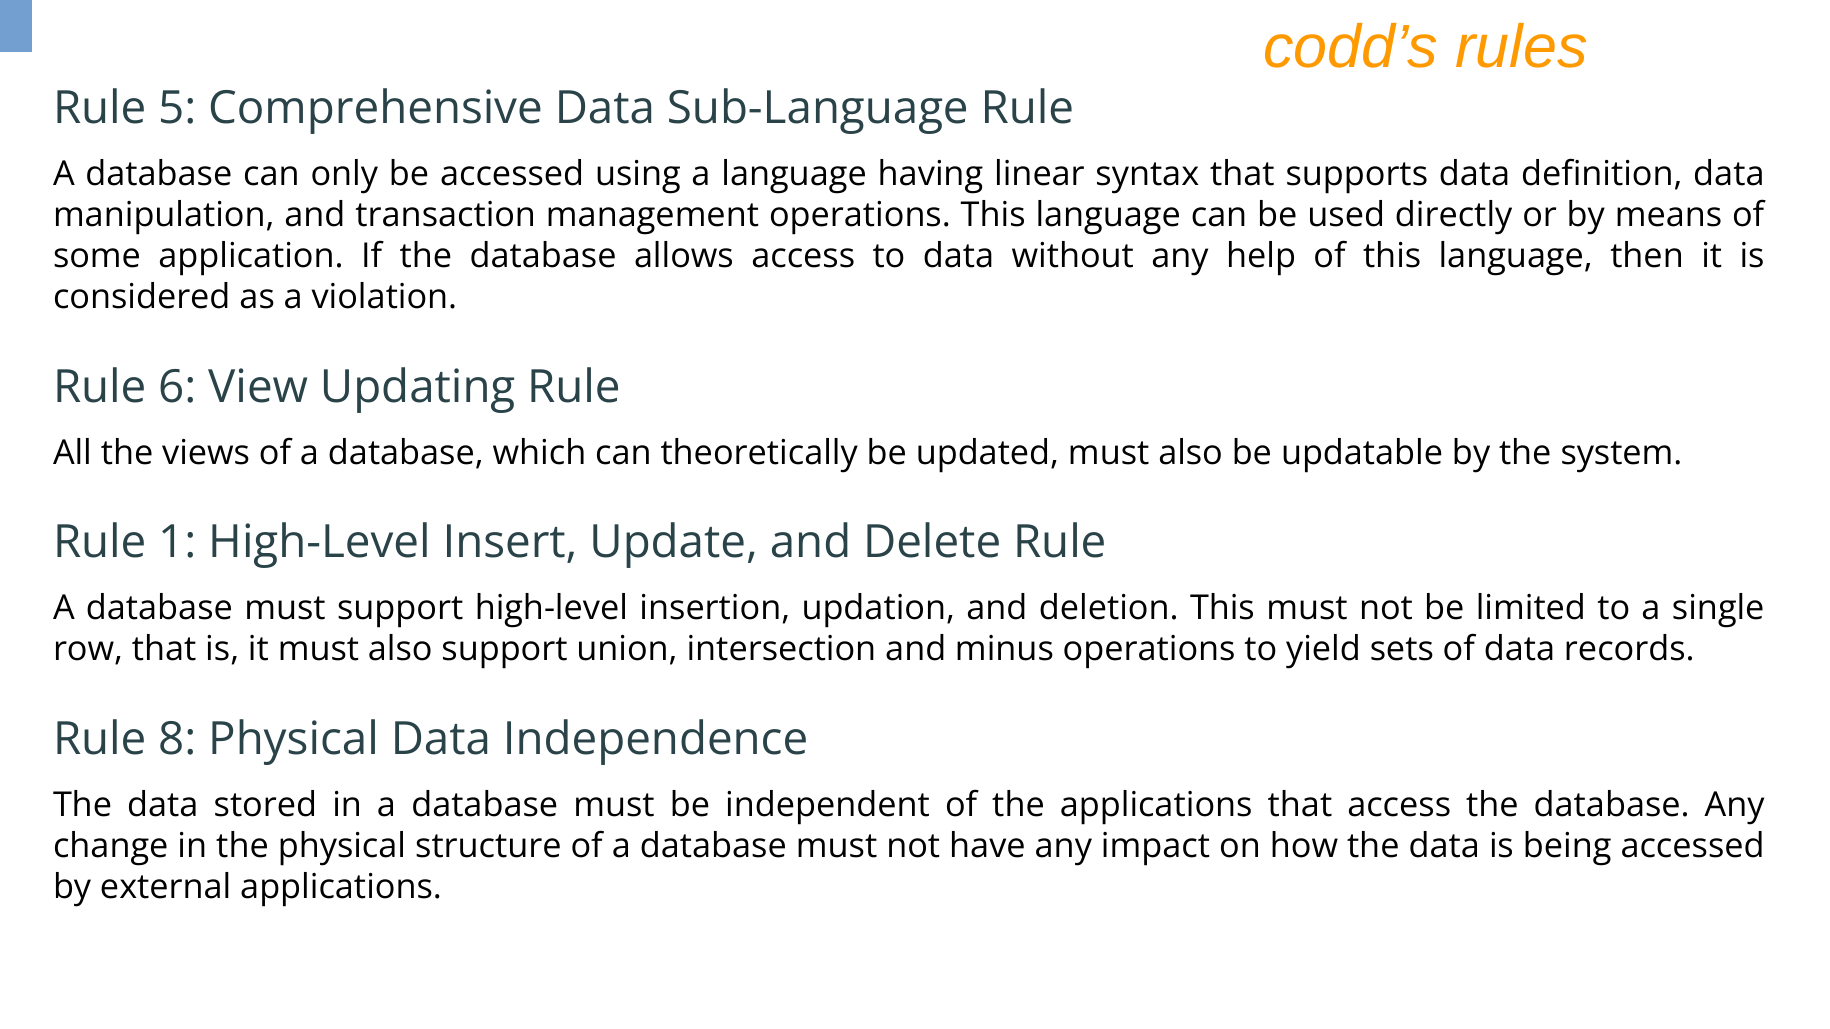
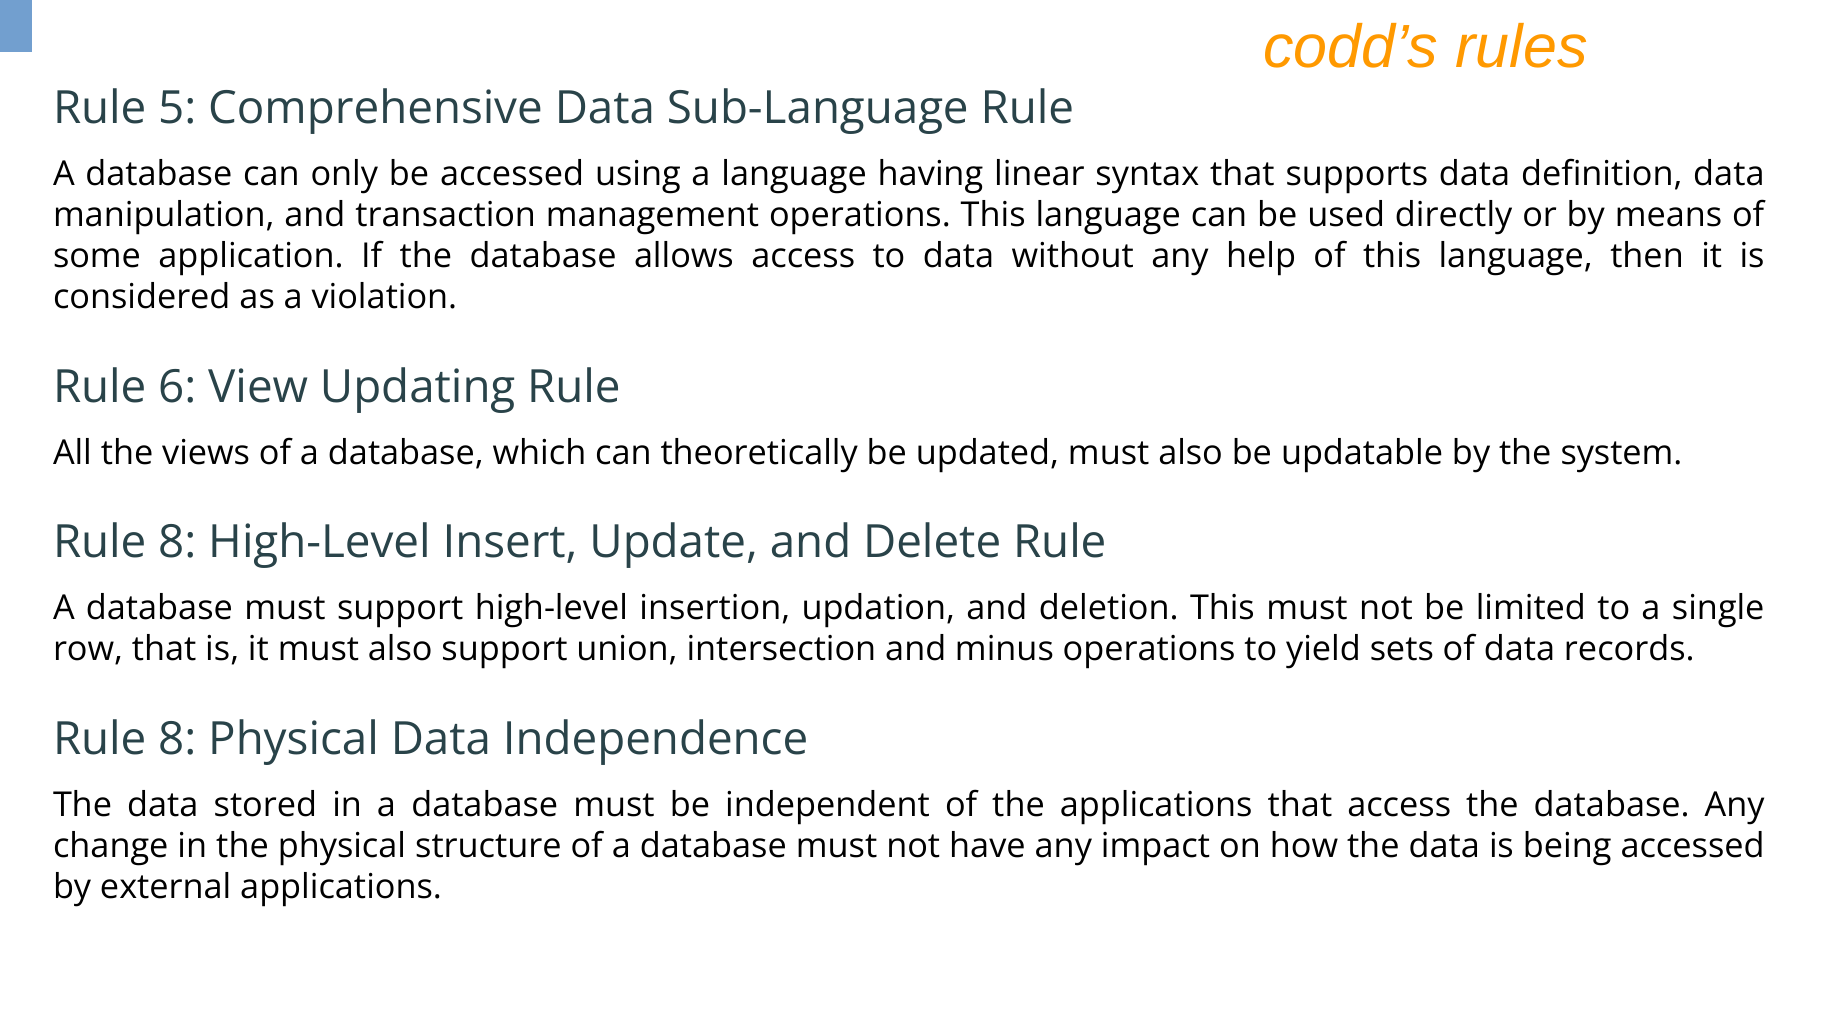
1: 1 -> 8 (177, 543)
